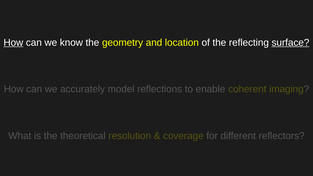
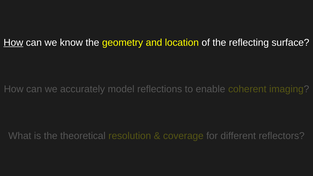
surface underline: present -> none (290, 43)
